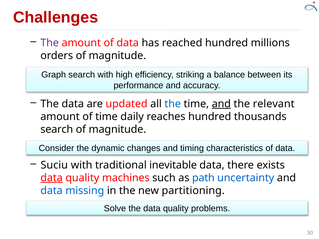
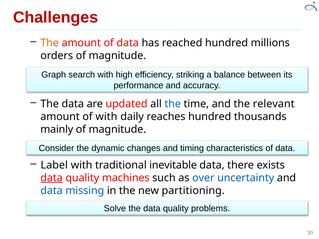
The colour: purple -> orange (50, 43)
and underline: present -> none (221, 104)
of time: time -> with (106, 117)
search: search -> mainly (57, 129)
Suciu: Suciu -> Label (54, 165)
path: path -> over (203, 178)
